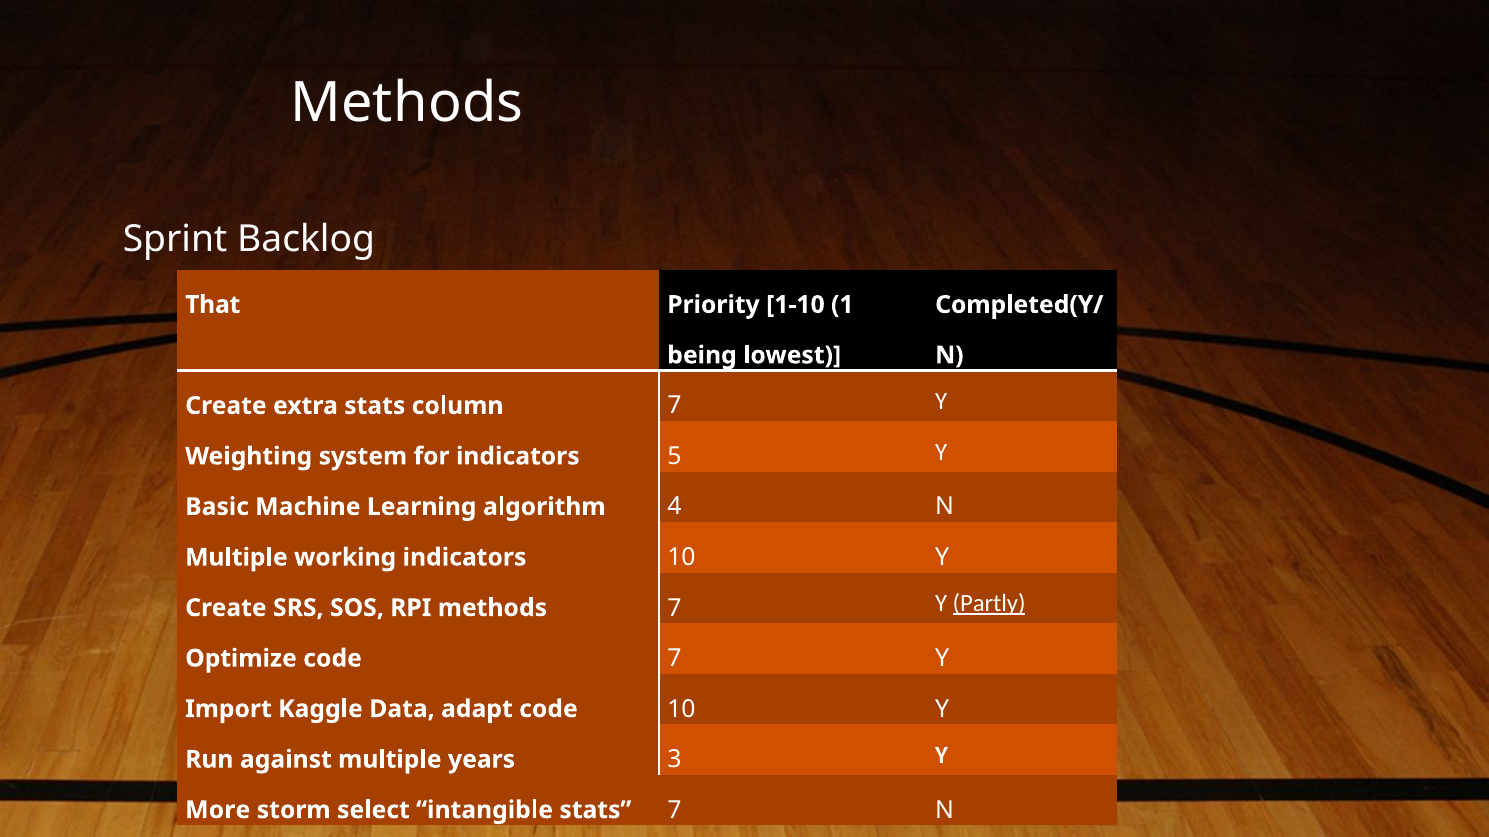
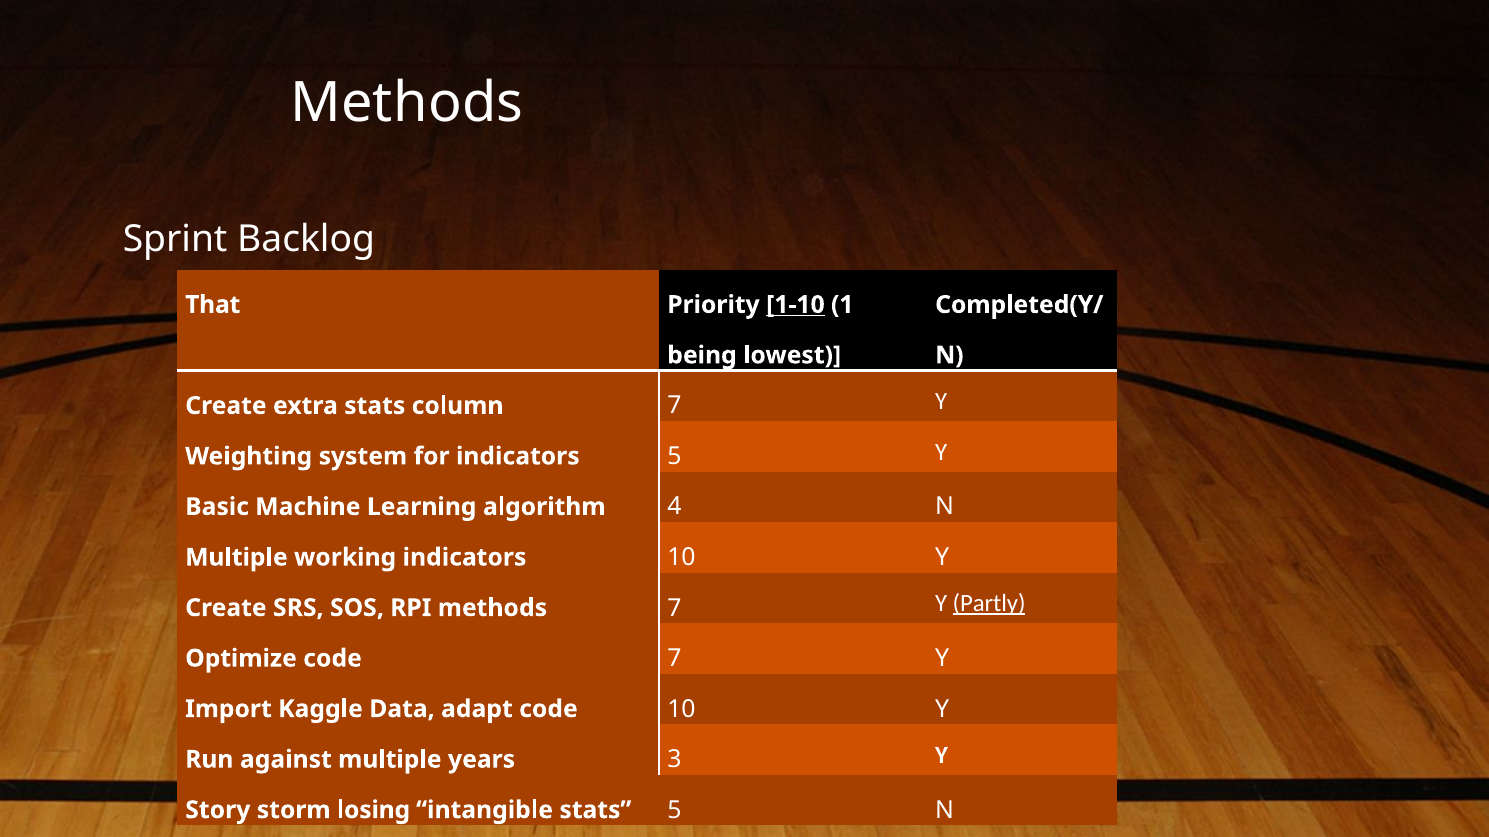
1-10 underline: none -> present (795, 305)
More: More -> Story (218, 811)
select: select -> losing (373, 811)
stats 7: 7 -> 5 (674, 811)
